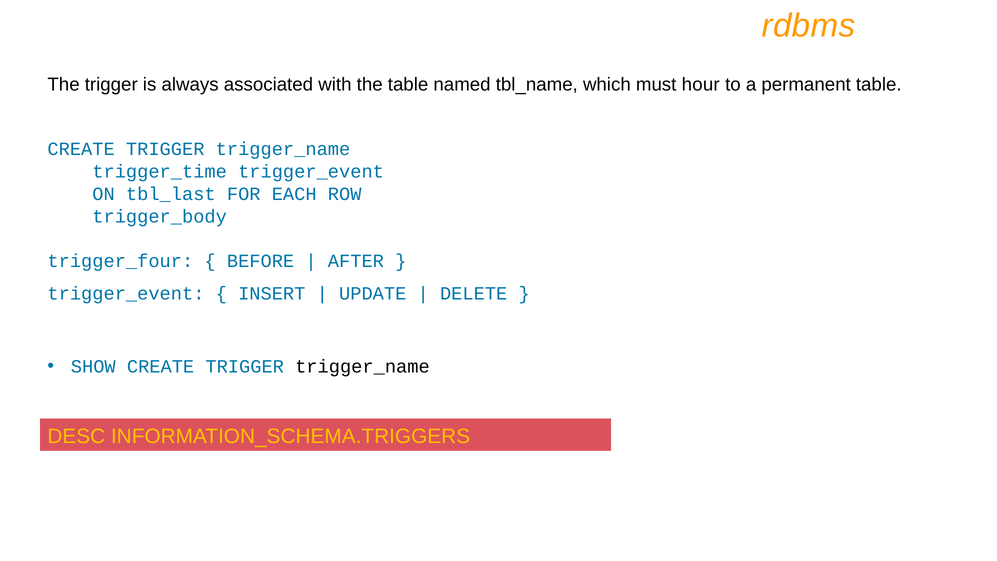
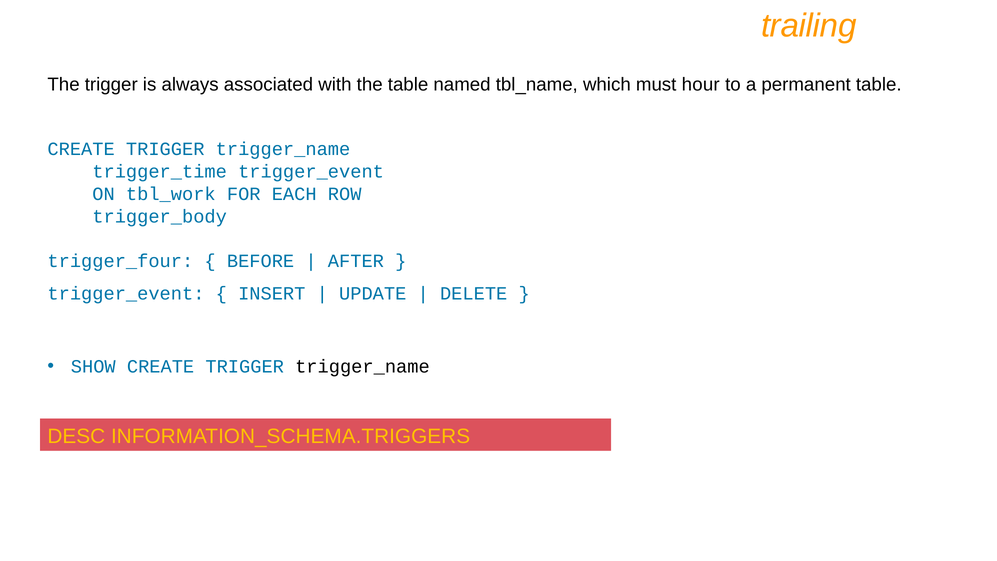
rdbms: rdbms -> trailing (809, 26)
tbl_last: tbl_last -> tbl_work (171, 194)
